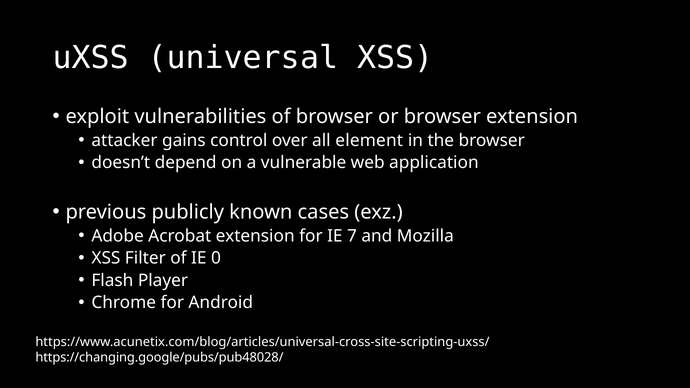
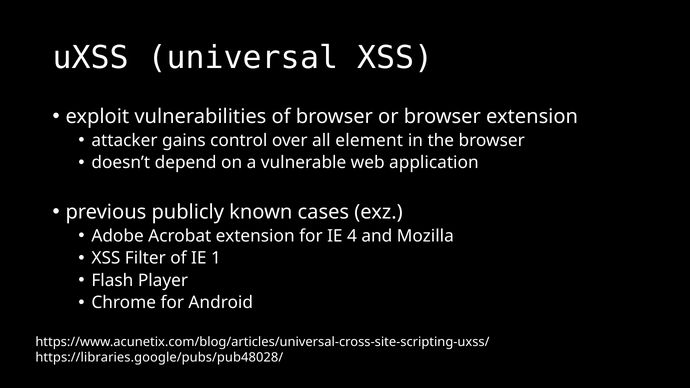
7: 7 -> 4 (352, 236)
0: 0 -> 1 (216, 258)
https://changing.google/pubs/pub48028/: https://changing.google/pubs/pub48028/ -> https://libraries.google/pubs/pub48028/ (159, 358)
